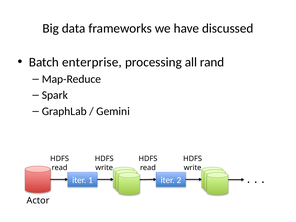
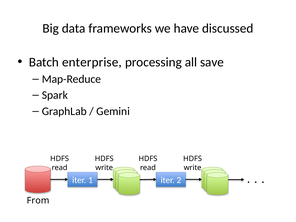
rand: rand -> save (212, 62)
Actor: Actor -> From (38, 201)
